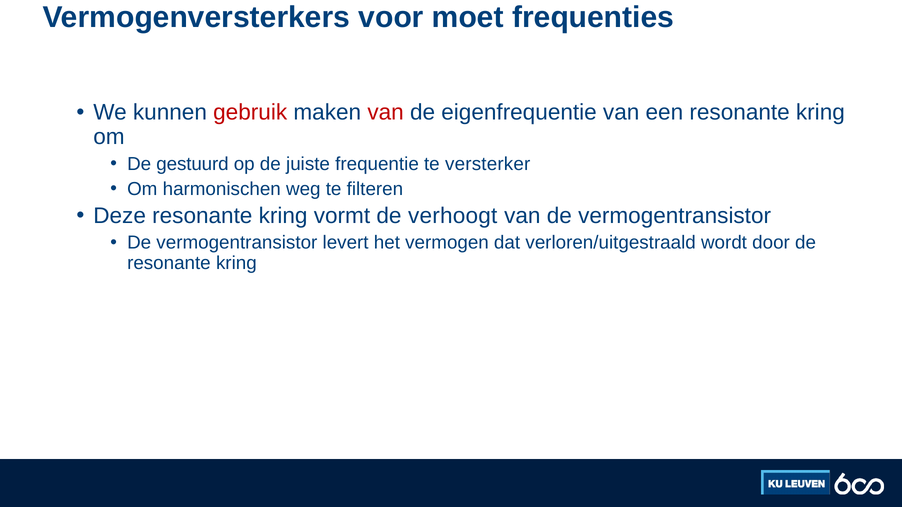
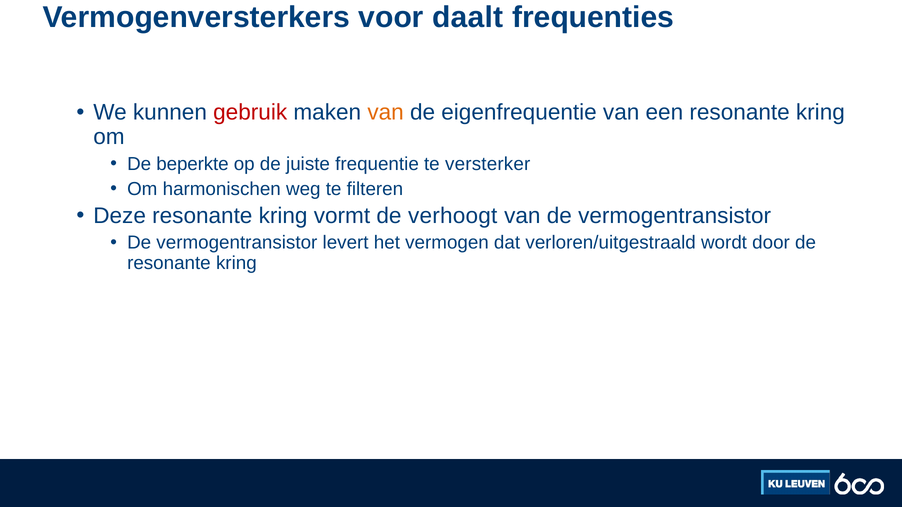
moet: moet -> daalt (468, 17)
van colour: red -> orange (386, 113)
gestuurd: gestuurd -> beperkte (193, 164)
